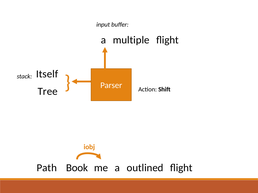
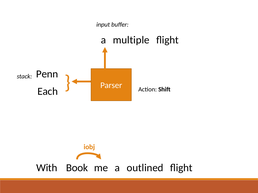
Itself: Itself -> Penn (47, 74)
Tree: Tree -> Each (48, 92)
Path: Path -> With (47, 168)
